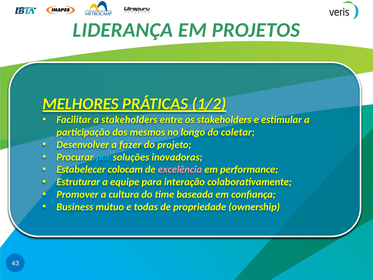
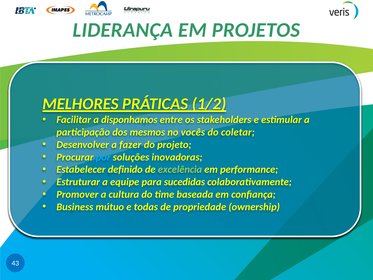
a stakeholders: stakeholders -> disponhamos (129, 120)
longo: longo -> vocês (193, 132)
colocam: colocam -> definido (125, 169)
excelência colour: pink -> light green (180, 169)
interação: interação -> sucedidas (184, 182)
